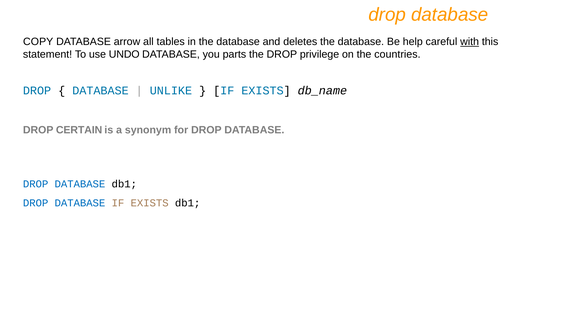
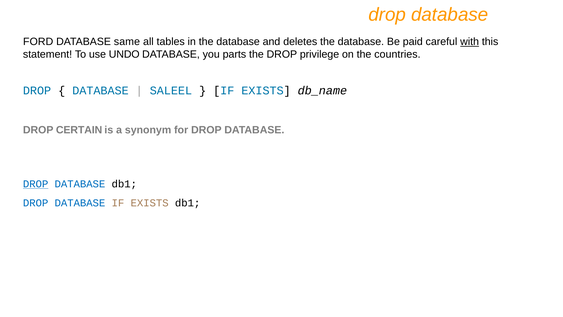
COPY: COPY -> FORD (38, 42)
arrow: arrow -> same (127, 42)
help: help -> paid (413, 42)
UNLIKE: UNLIKE -> SALEEL (171, 91)
DROP underline: none -> present (36, 184)
